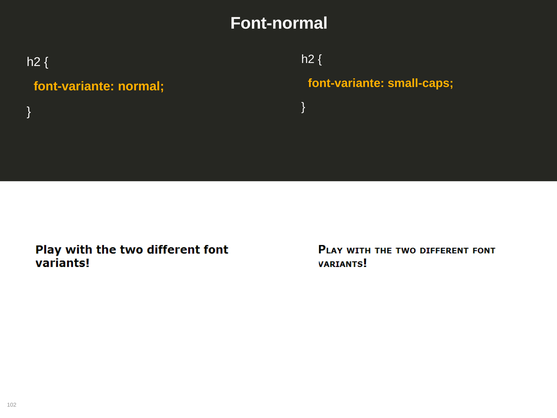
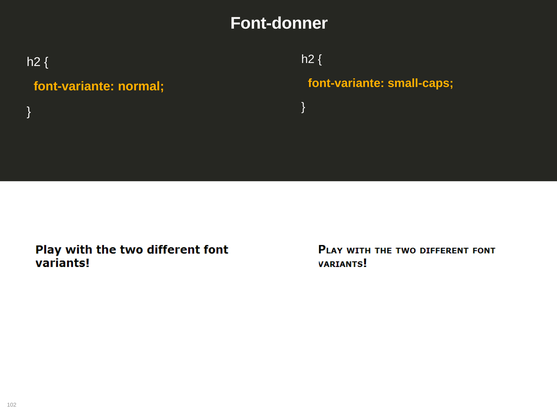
Font-normal: Font-normal -> Font-donner (279, 23)
